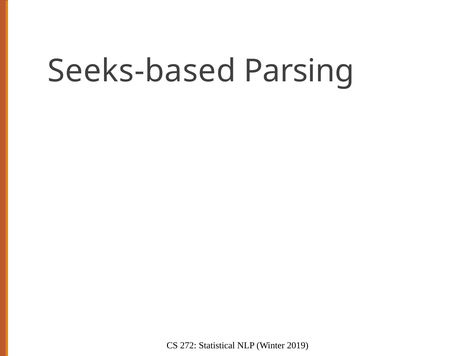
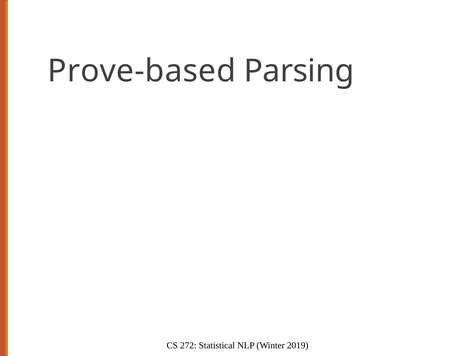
Seeks-based: Seeks-based -> Prove-based (142, 71)
